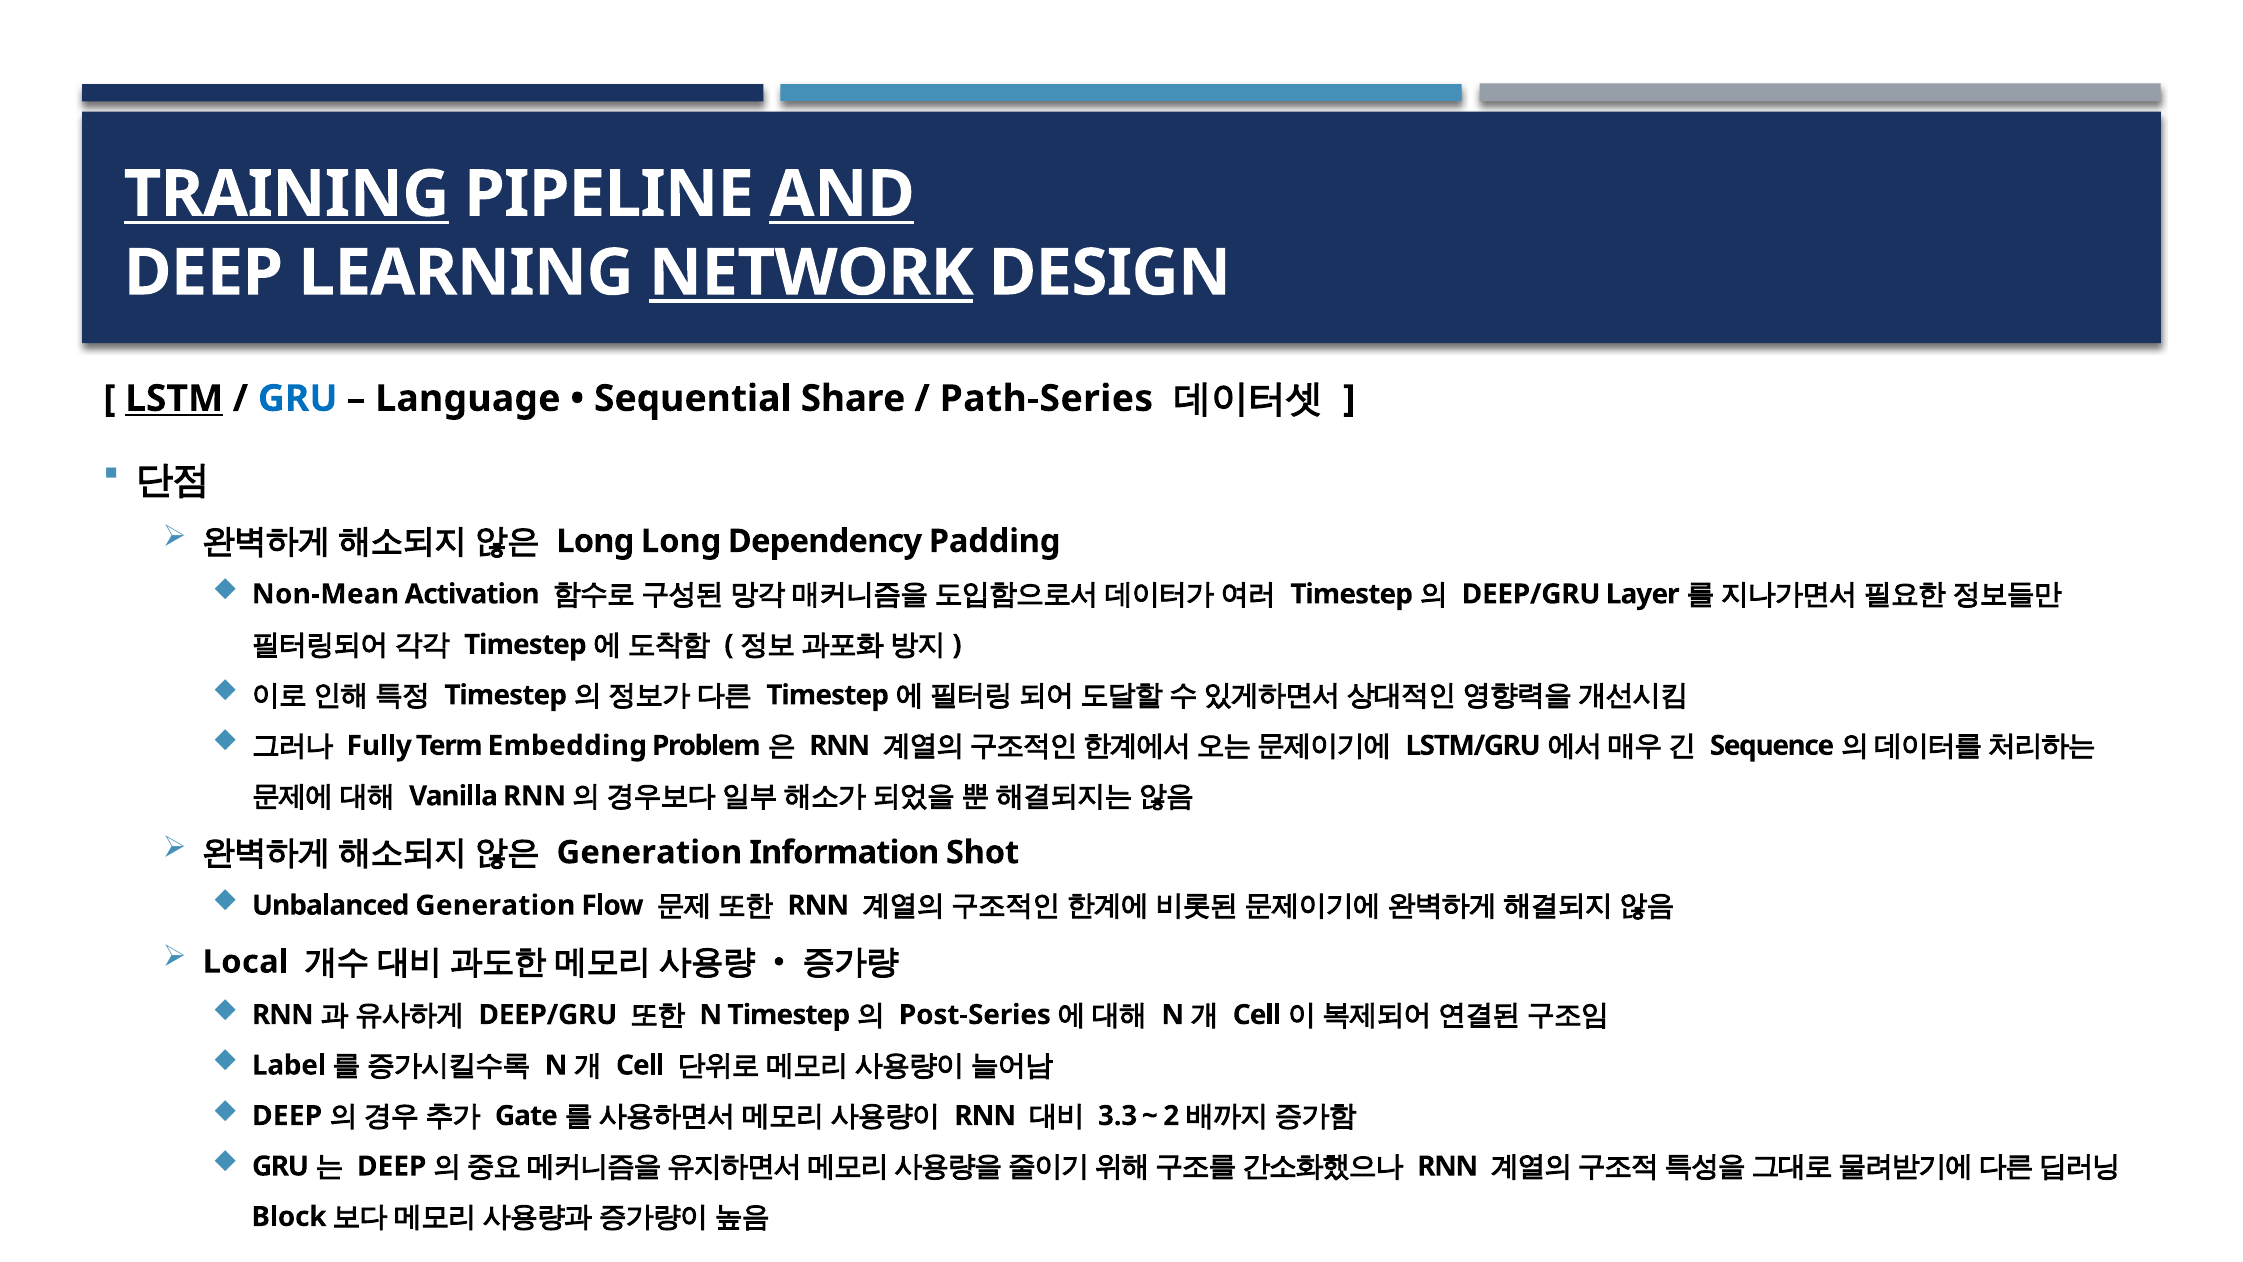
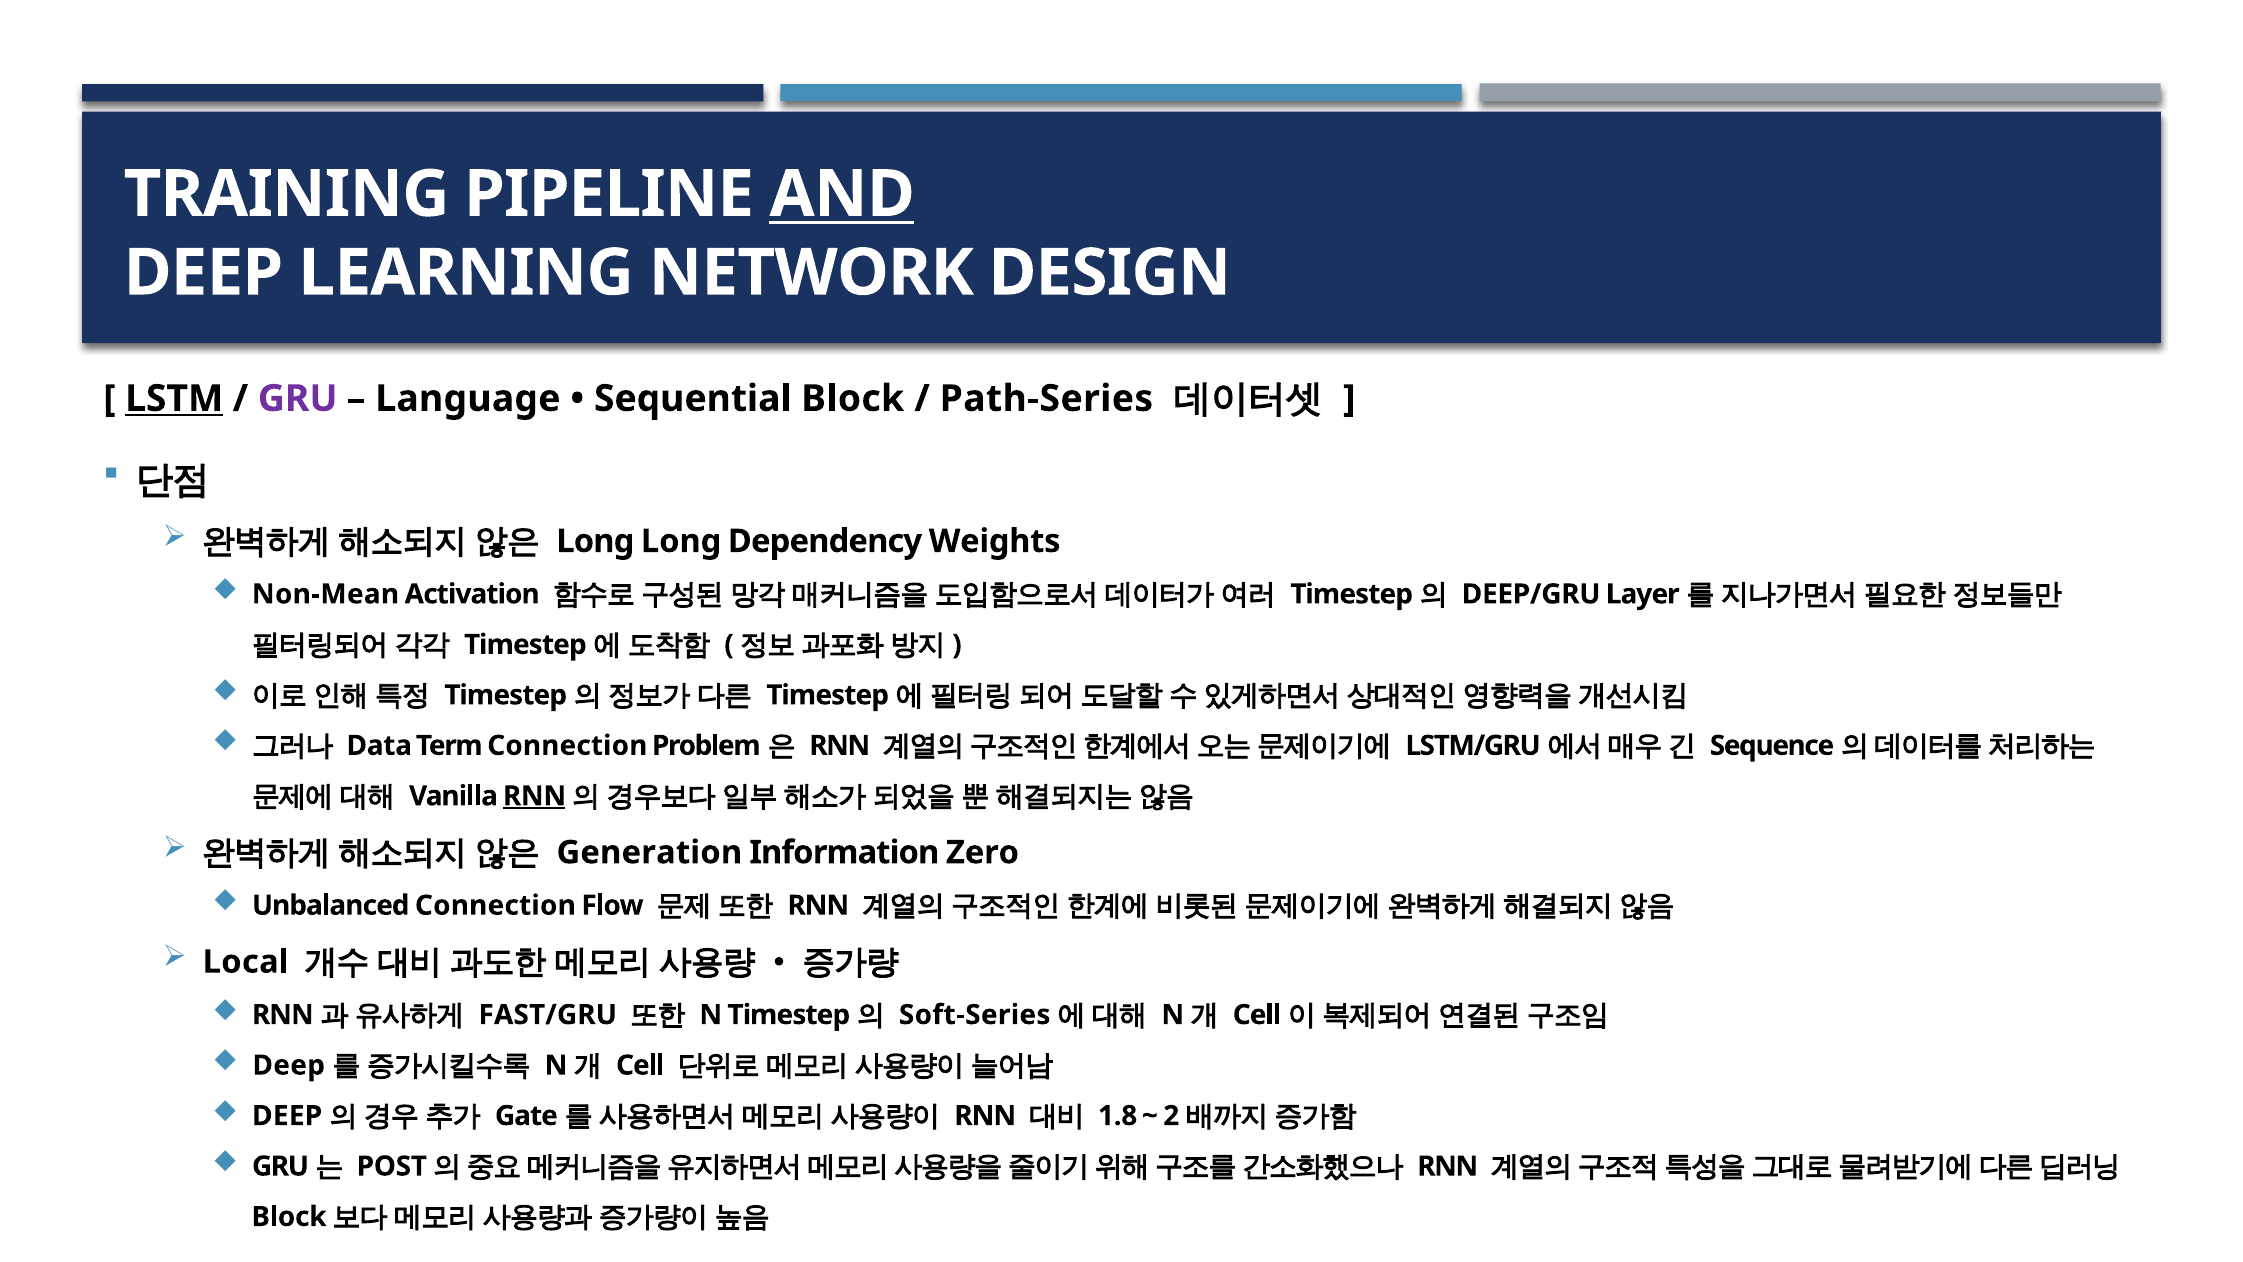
TRAINING underline: present -> none (287, 194)
NETWORK underline: present -> none (811, 273)
GRU colour: blue -> purple (298, 398)
Sequential Share: Share -> Block (853, 398)
Padding: Padding -> Weights (995, 541)
Fully: Fully -> Data (379, 745)
Term Embedding: Embedding -> Connection (567, 745)
RNN underline: none -> present (535, 796)
Shot: Shot -> Zero (982, 852)
Unbalanced Generation: Generation -> Connection (495, 905)
DEEP/GRU: DEEP/GRU -> FAST/GRU (548, 1015)
Post-Series: Post-Series -> Soft-Series (975, 1015)
Label: Label -> Deep (289, 1065)
3.3: 3.3 -> 1.8 (1118, 1116)
DEEP: DEEP -> POST (392, 1166)
